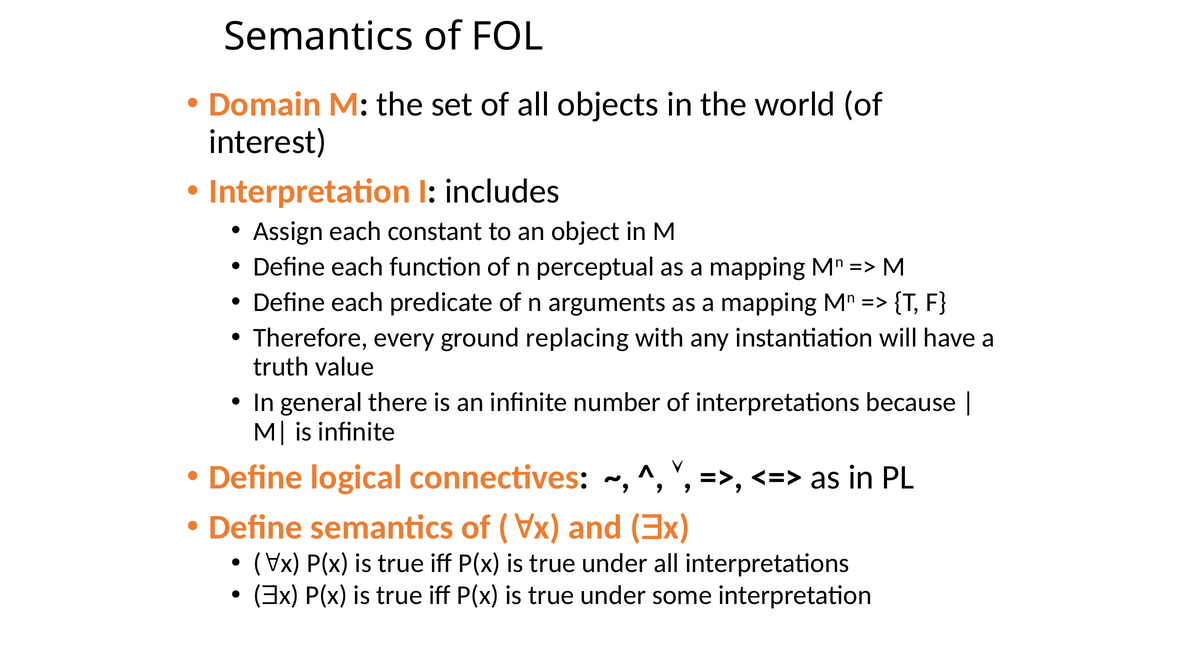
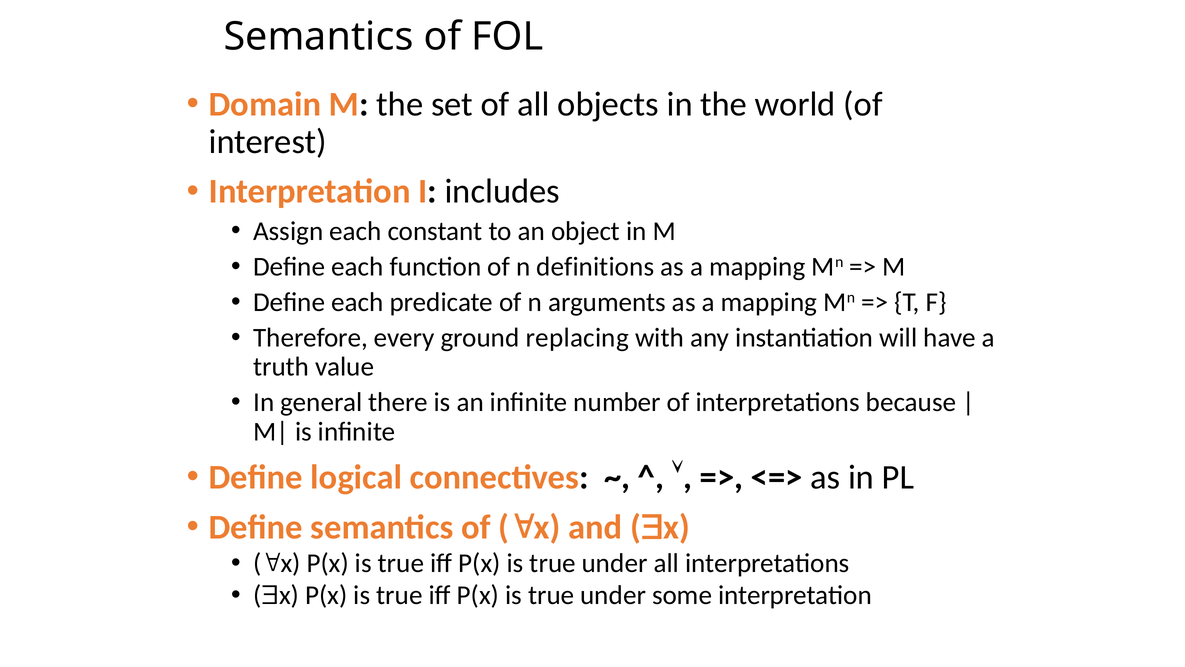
perceptual: perceptual -> definitions (595, 266)
